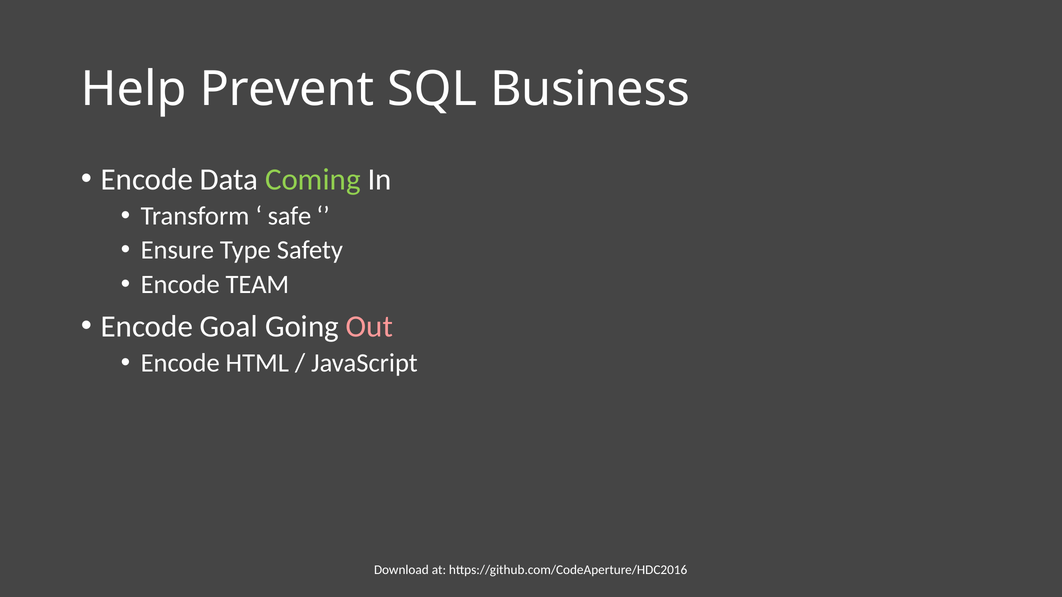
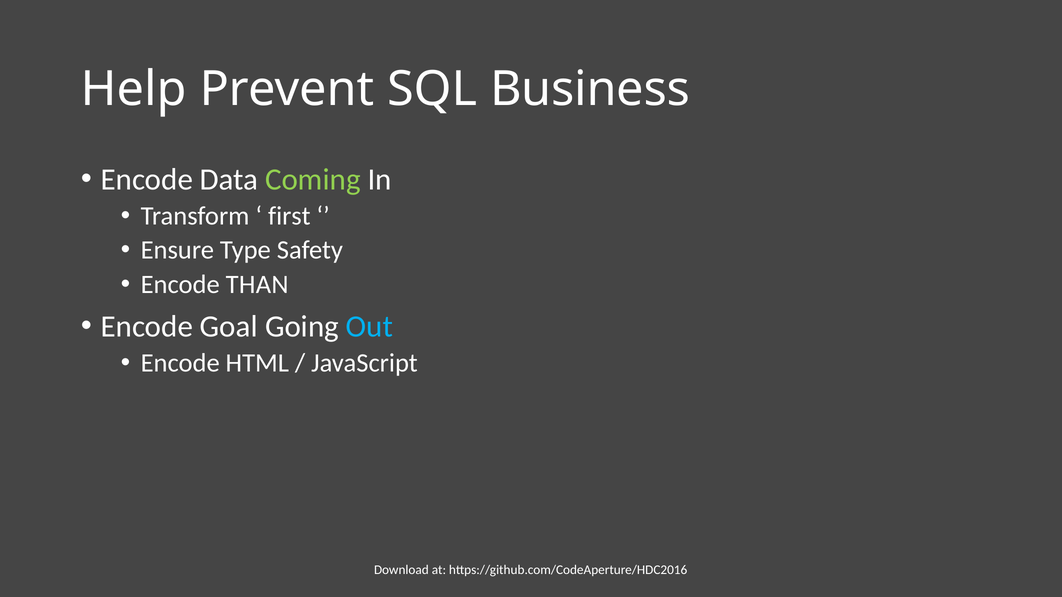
safe: safe -> first (289, 216)
TEAM: TEAM -> THAN (257, 285)
Out colour: pink -> light blue (369, 327)
